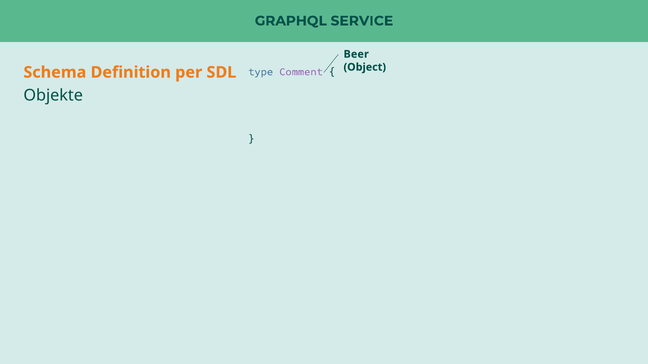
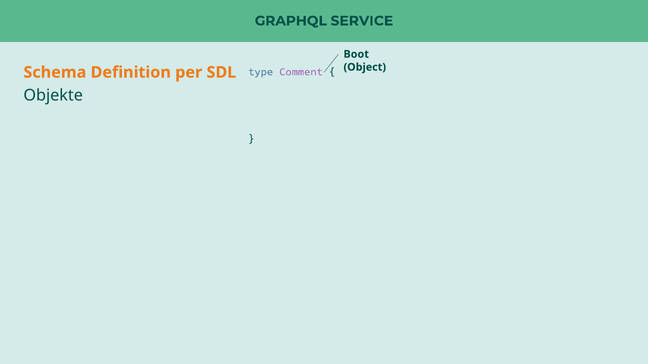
Beer: Beer -> Boot (356, 54)
